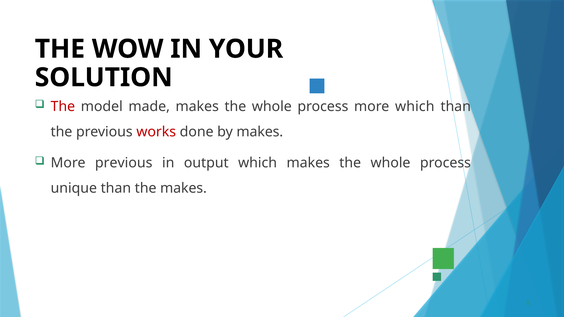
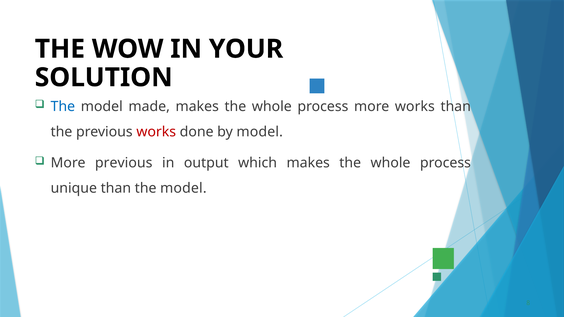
The colour: red -> blue (63, 106)
more which: which -> works (415, 106)
by makes: makes -> model (260, 132)
than the makes: makes -> model (183, 188)
